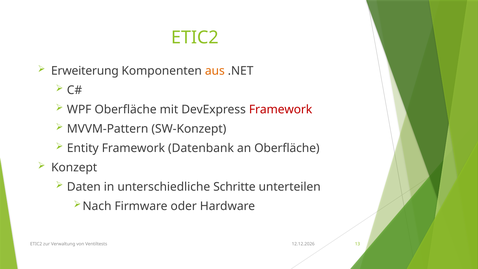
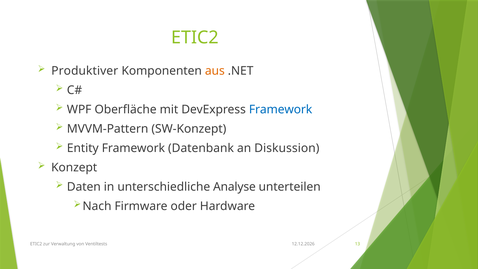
Erweiterung: Erweiterung -> Produktiver (85, 71)
Framework colour: red -> blue (281, 109)
an Oberfläche: Oberfläche -> Diskussion (287, 148)
Schritte: Schritte -> Analyse (234, 187)
